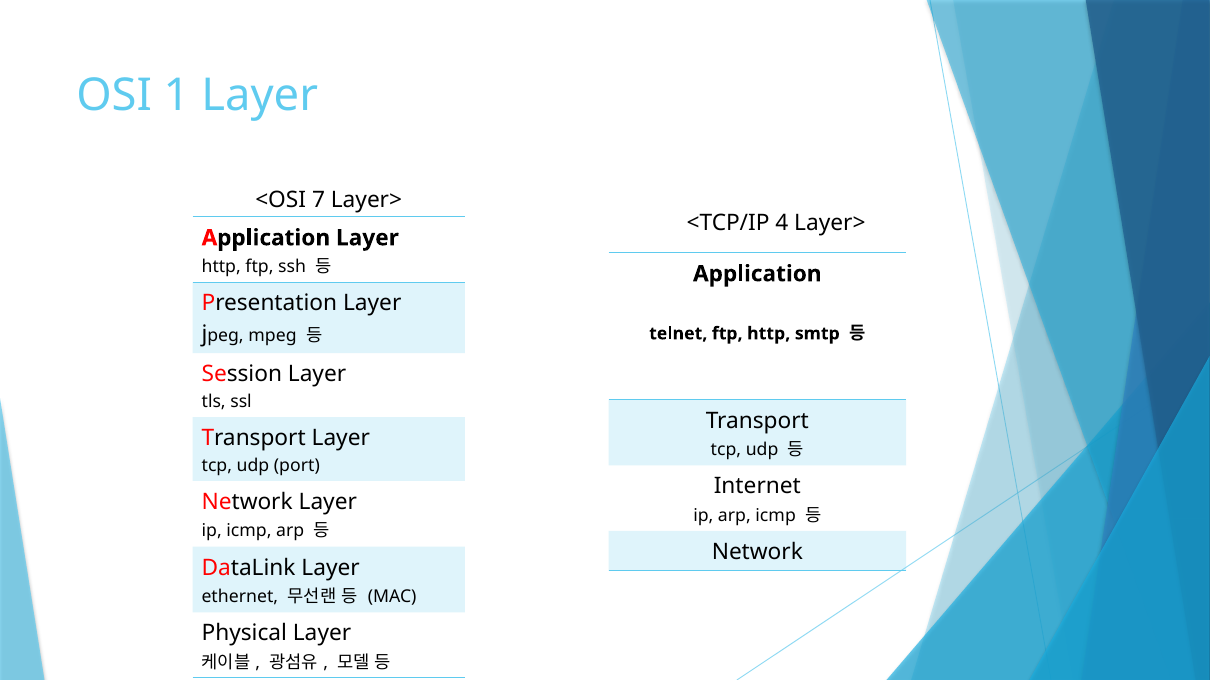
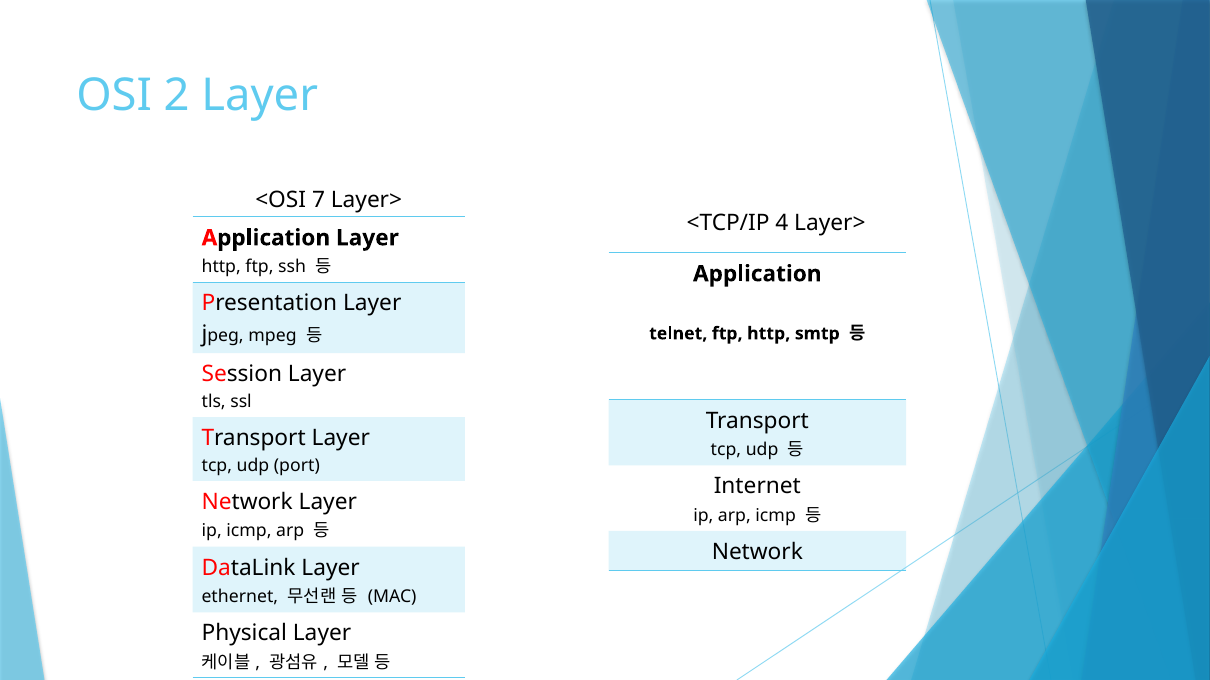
1: 1 -> 2 (177, 95)
